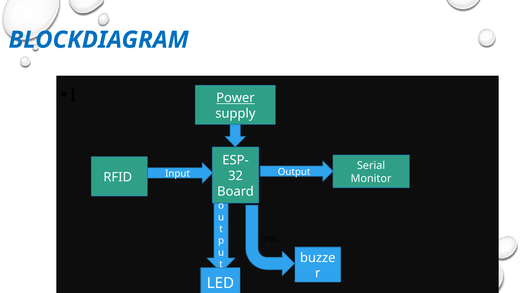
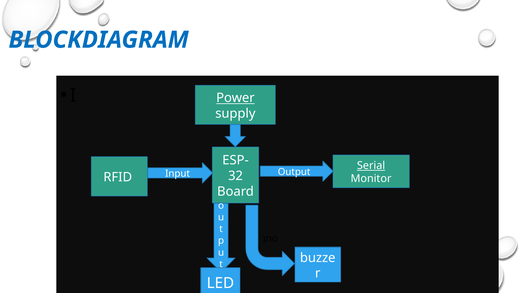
Serial underline: none -> present (371, 165)
